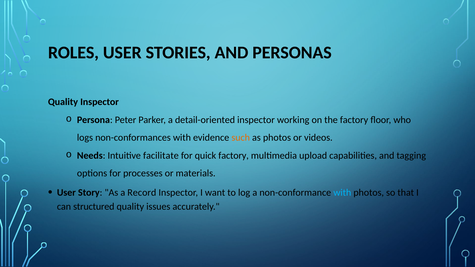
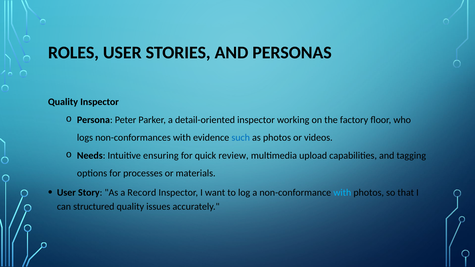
such colour: orange -> blue (241, 138)
facilitate: facilitate -> ensuring (161, 156)
quick factory: factory -> review (234, 156)
